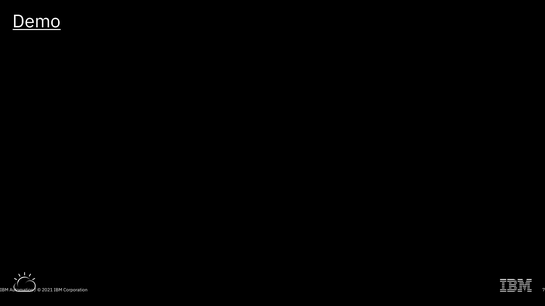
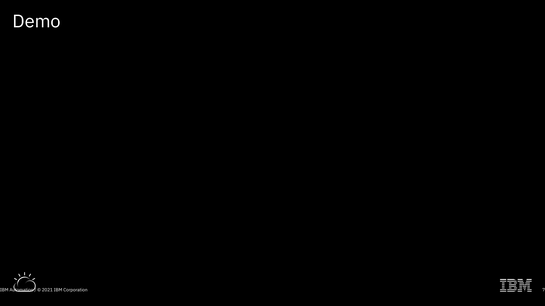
Demo underline: present -> none (37, 22)
